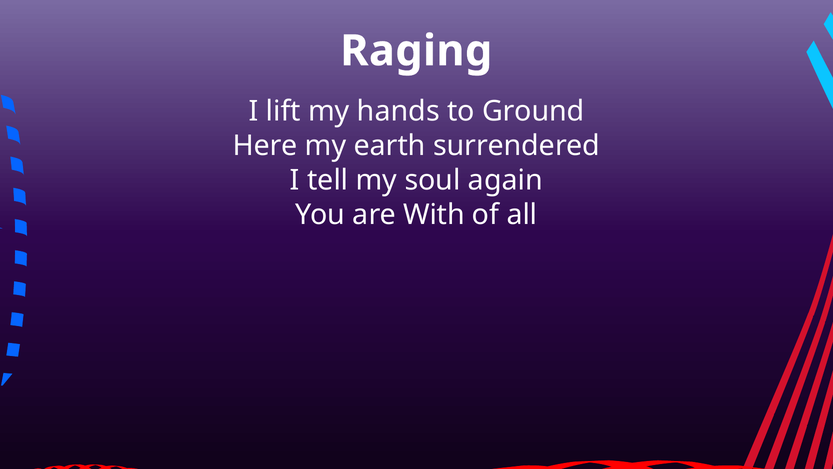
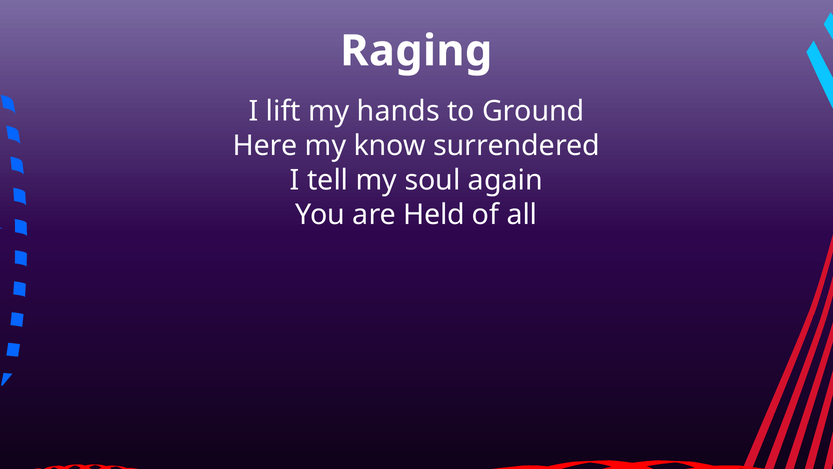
earth: earth -> know (390, 146)
With: With -> Held (434, 214)
